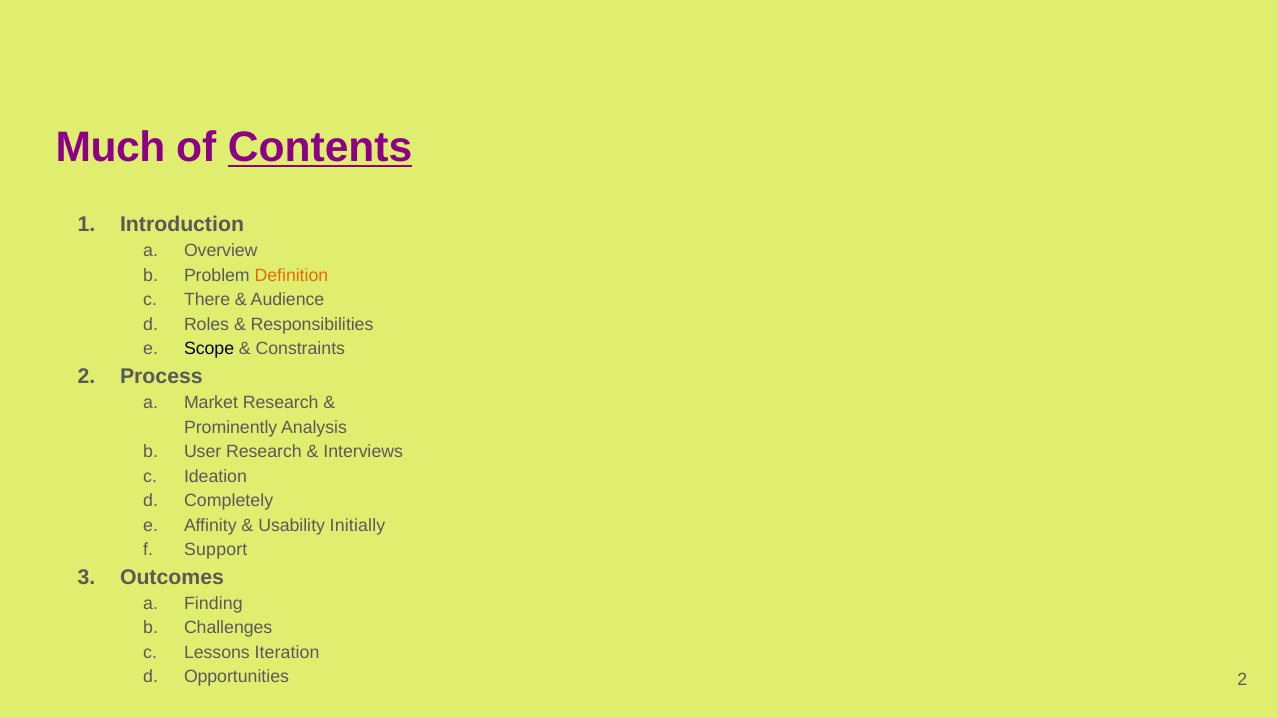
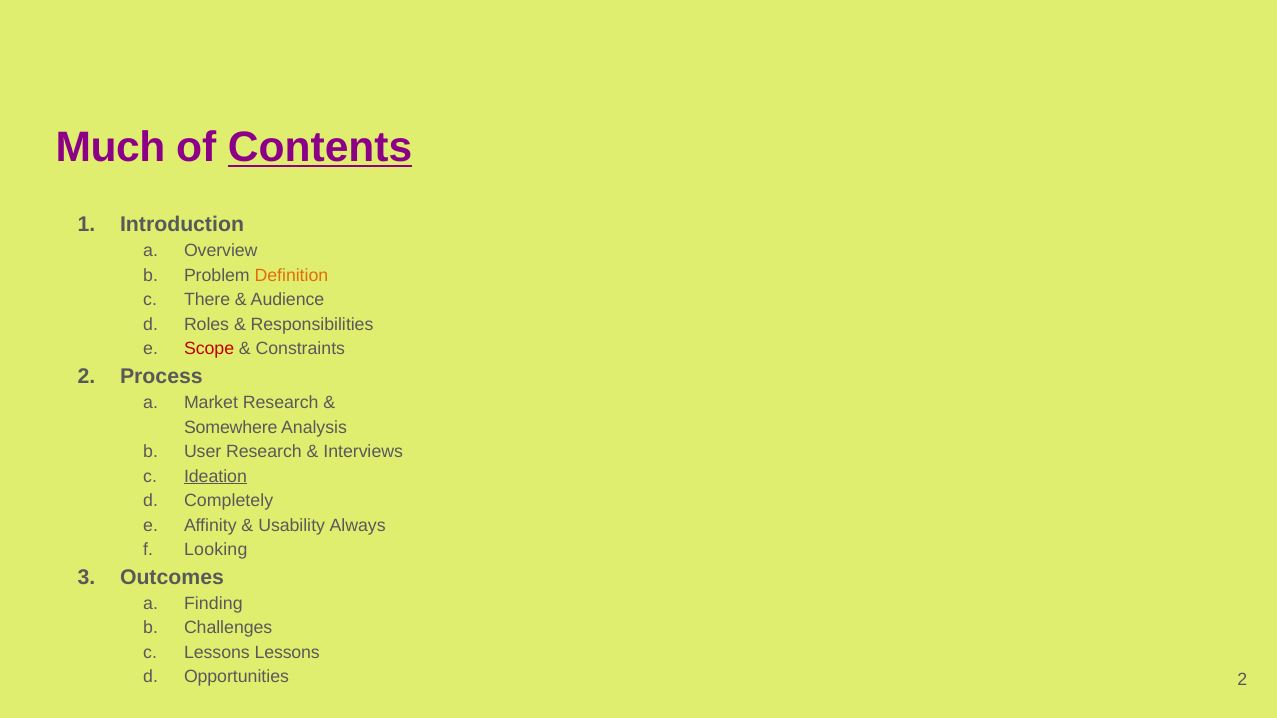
Scope colour: black -> red (209, 349)
Prominently: Prominently -> Somewhere (231, 428)
Ideation underline: none -> present (215, 476)
Initially: Initially -> Always (358, 525)
Support: Support -> Looking (216, 550)
Lessons Iteration: Iteration -> Lessons (287, 653)
